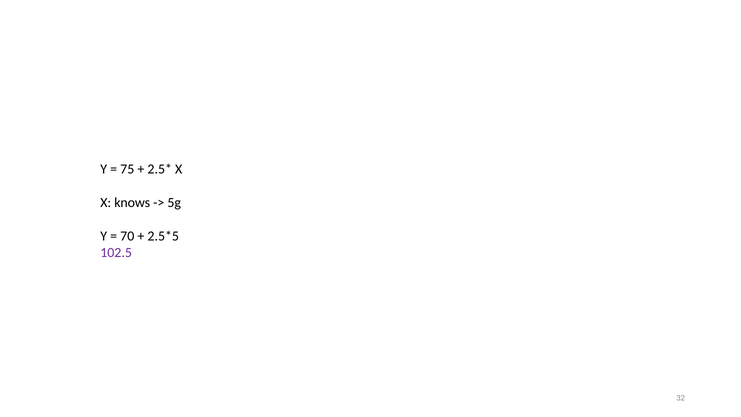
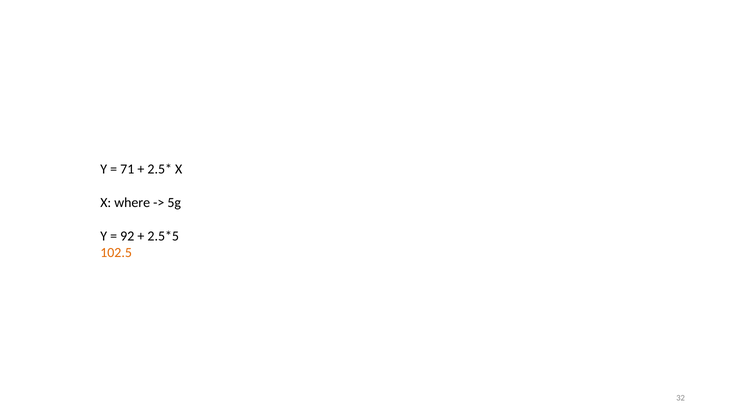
75: 75 -> 71 (127, 169)
knows: knows -> where (132, 203)
70: 70 -> 92 (127, 236)
102.5 colour: purple -> orange (116, 253)
